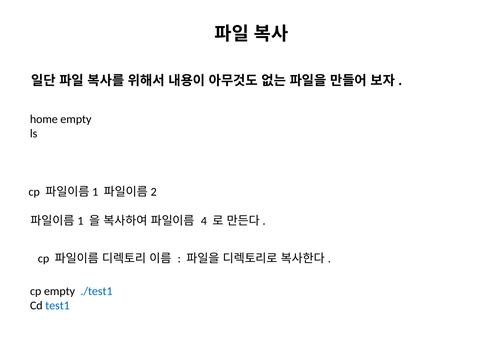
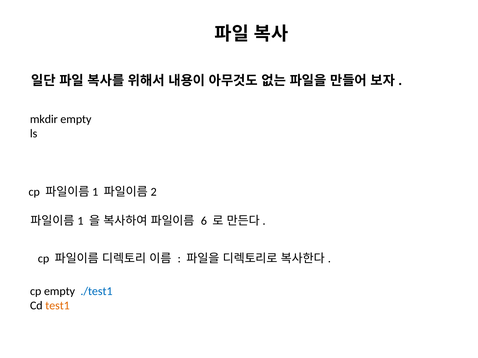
home: home -> mkdir (44, 120)
4: 4 -> 6 (204, 221)
test1 colour: blue -> orange (58, 306)
